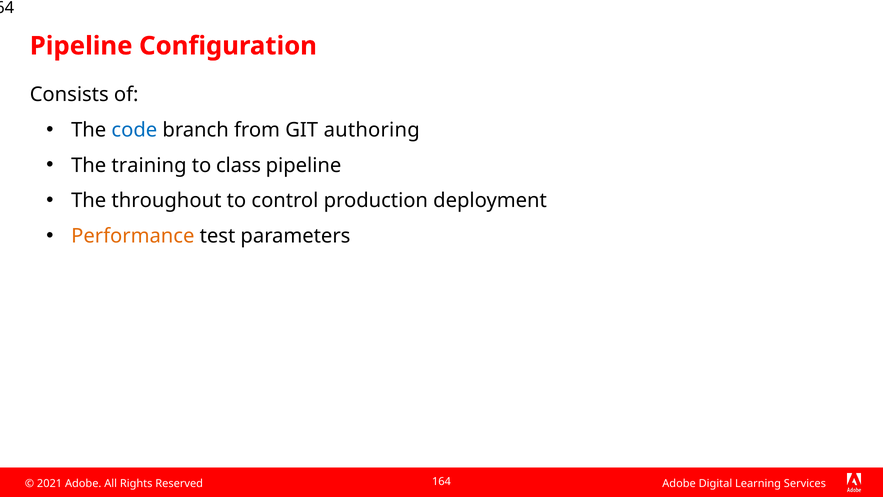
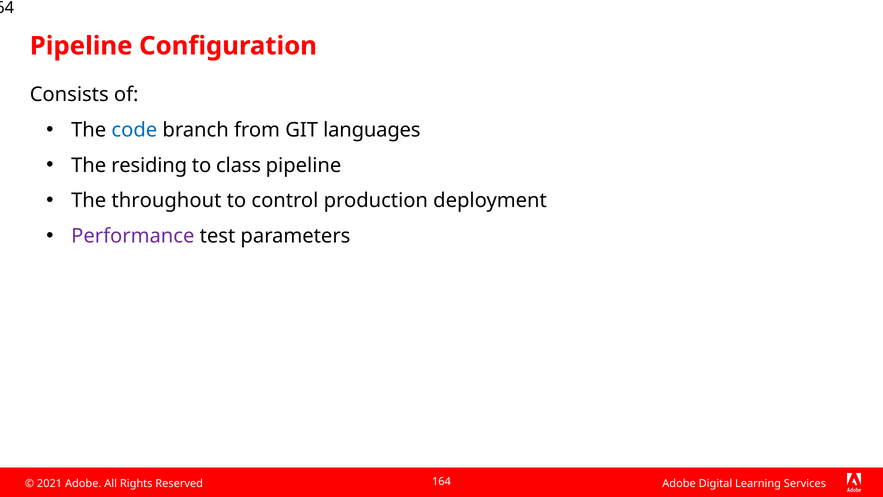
authoring: authoring -> languages (372, 130)
training: training -> residing (149, 165)
Performance colour: orange -> purple (133, 236)
